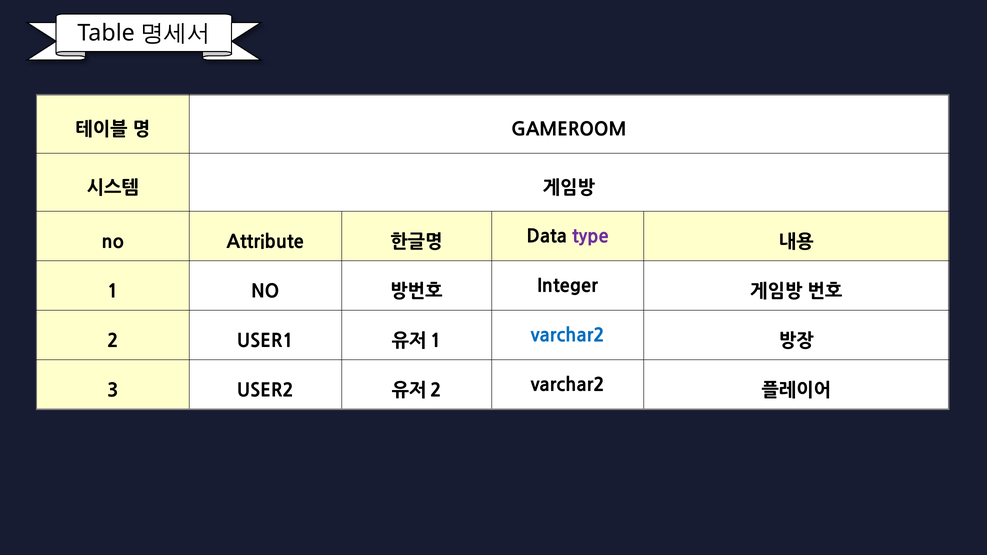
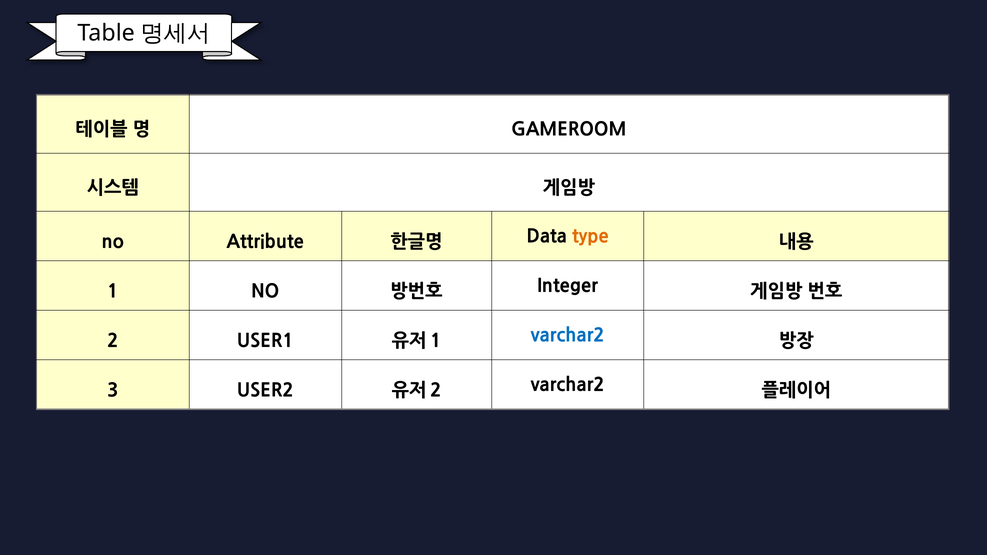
type colour: purple -> orange (590, 237)
